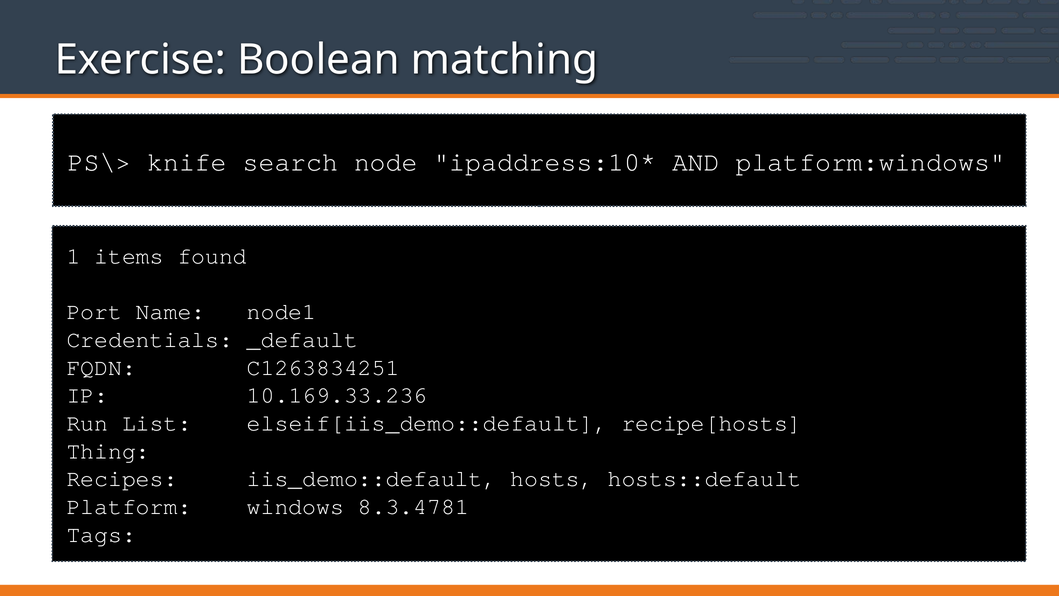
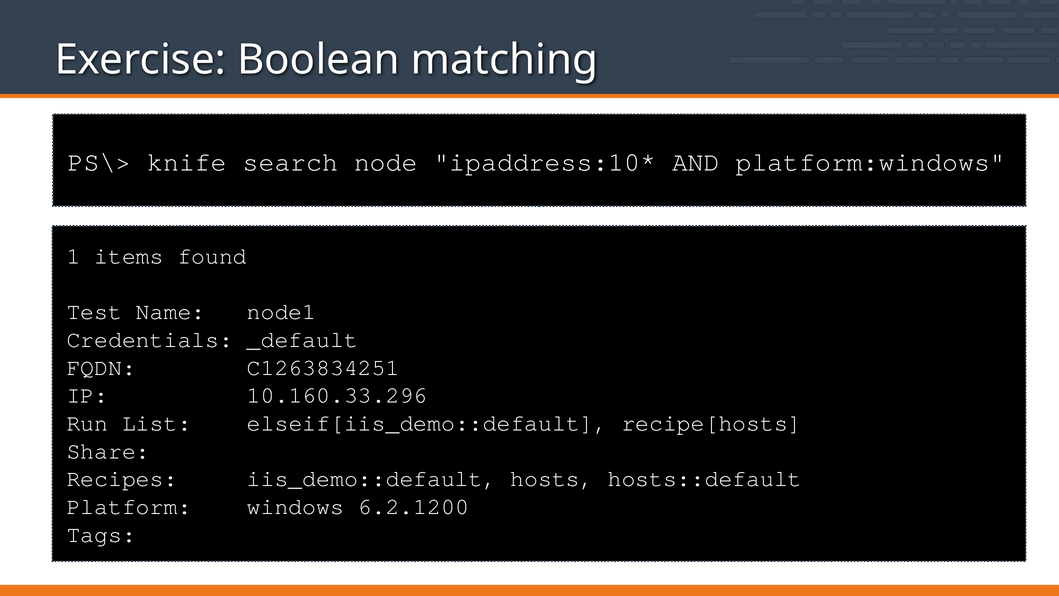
Port: Port -> Test (94, 312)
10.169.33.236: 10.169.33.236 -> 10.160.33.296 (337, 395)
Thing: Thing -> Share (108, 451)
8.3.4781: 8.3.4781 -> 6.2.1200 (413, 506)
